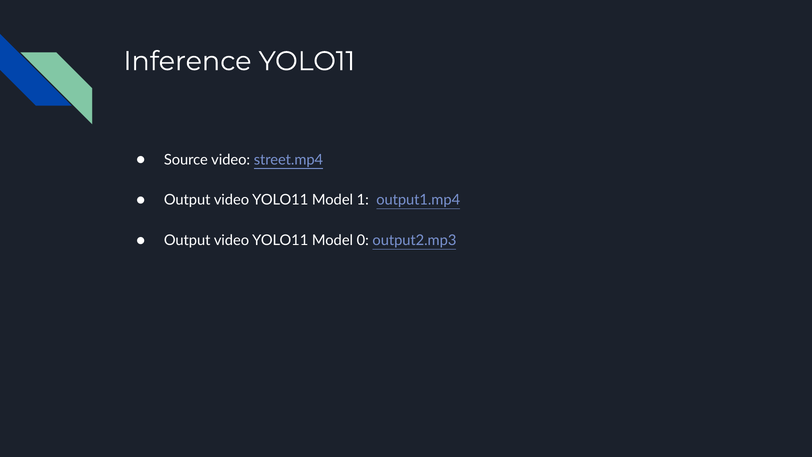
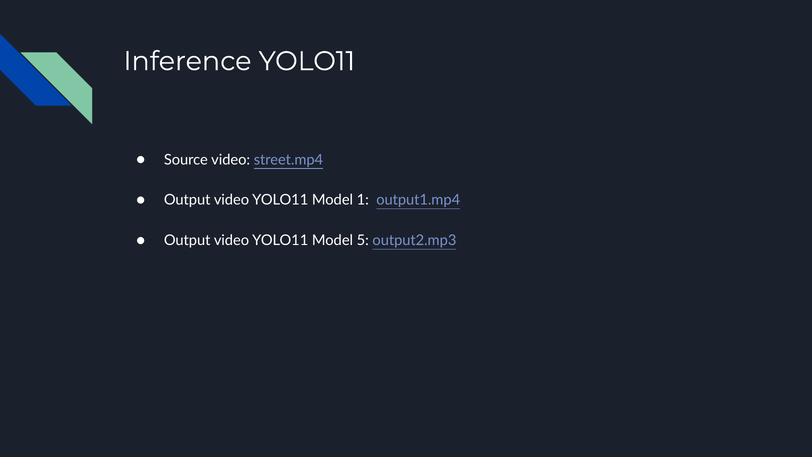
0: 0 -> 5 (363, 240)
